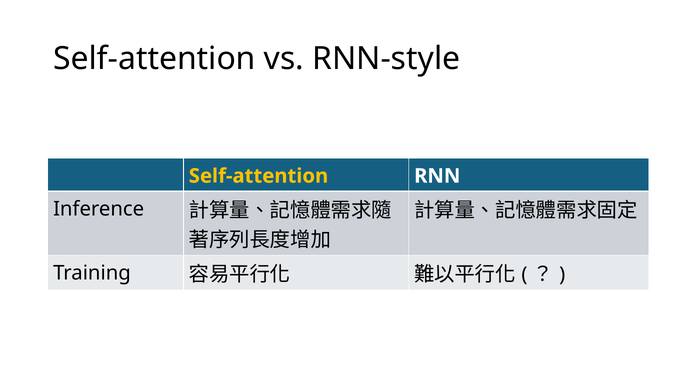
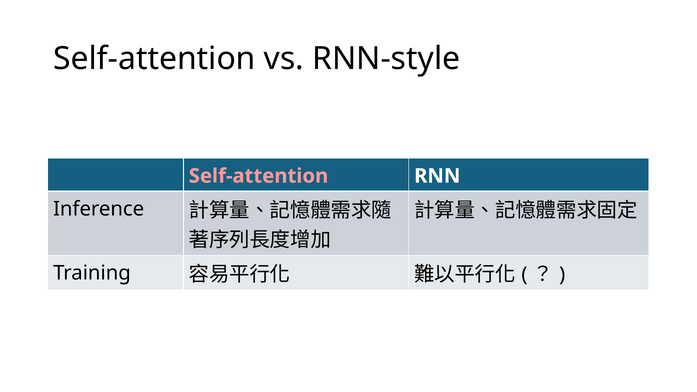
Self-attention colour: yellow -> pink (258, 176)
